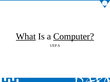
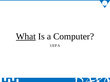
Computer underline: present -> none (74, 37)
